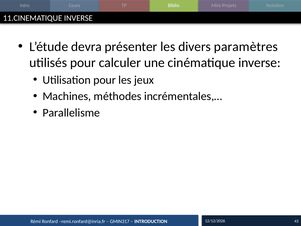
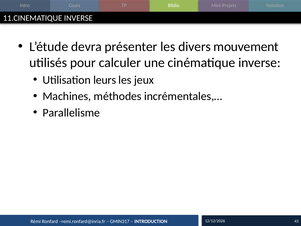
paramètres: paramètres -> mouvement (246, 47)
Utilisation pour: pour -> leurs (105, 80)
